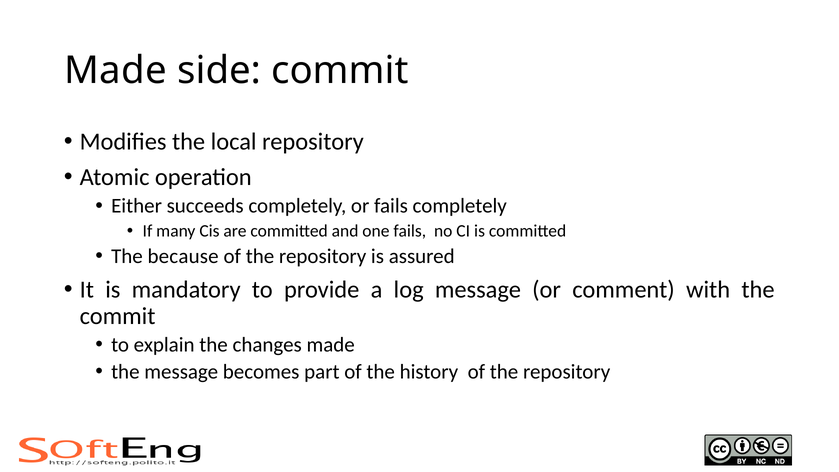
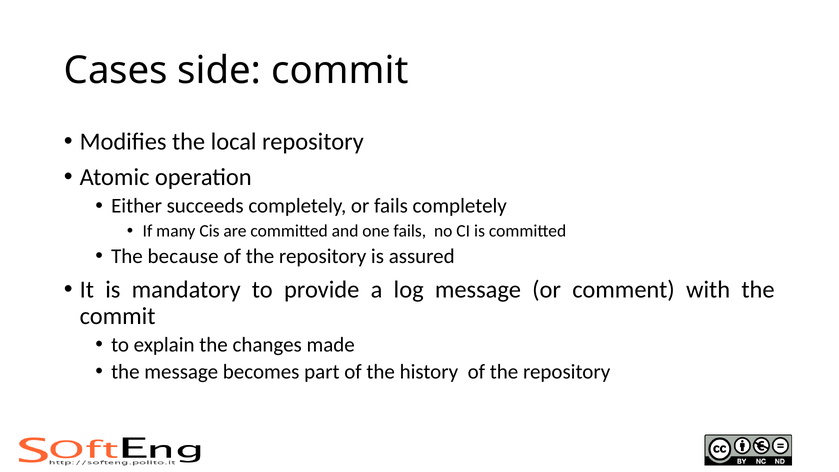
Made: Made -> Cases (116, 70)
